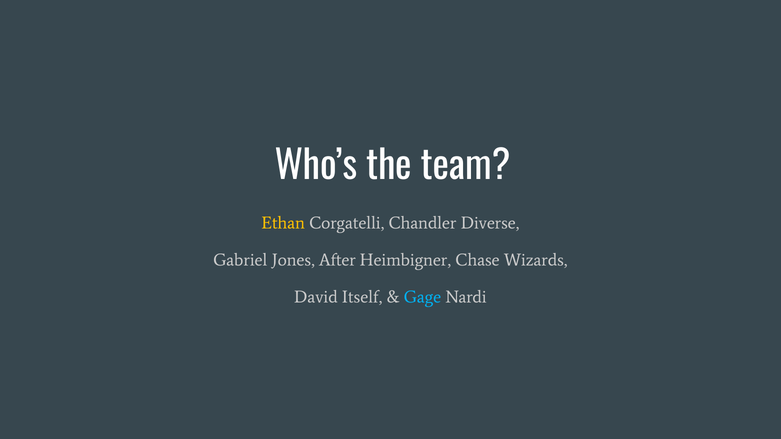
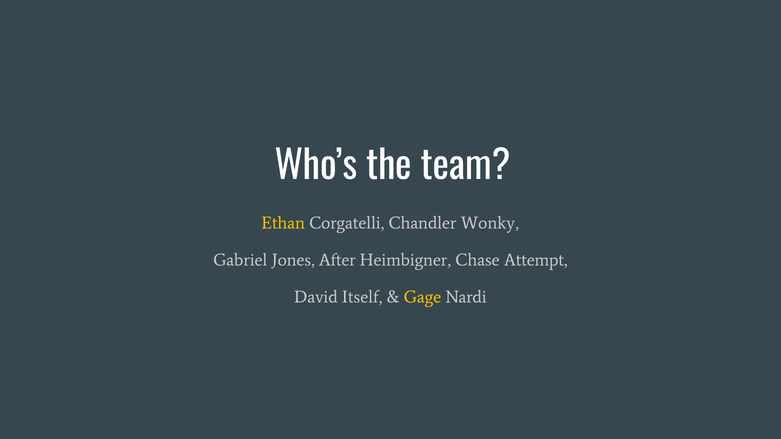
Diverse: Diverse -> Wonky (490, 223)
Wizards: Wizards -> Attempt (536, 260)
Gage colour: light blue -> yellow (422, 297)
